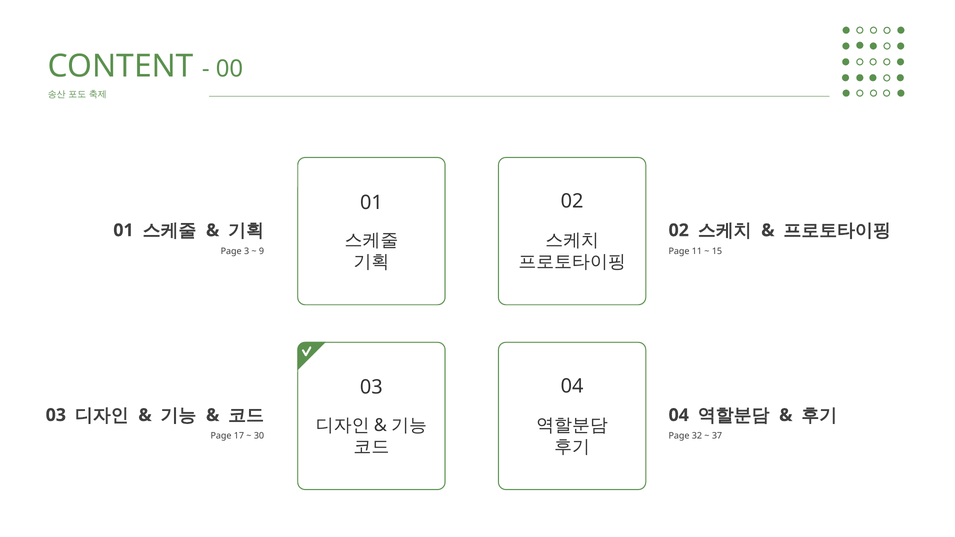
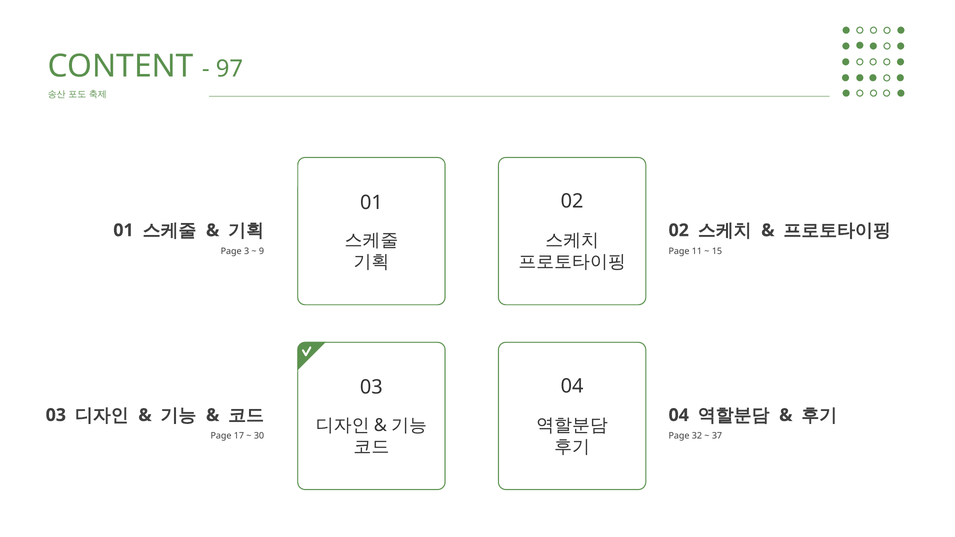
00: 00 -> 97 (229, 69)
